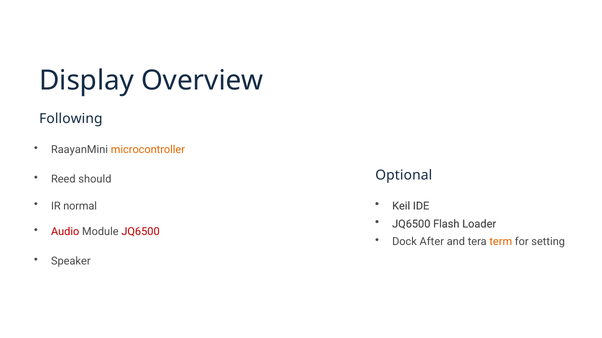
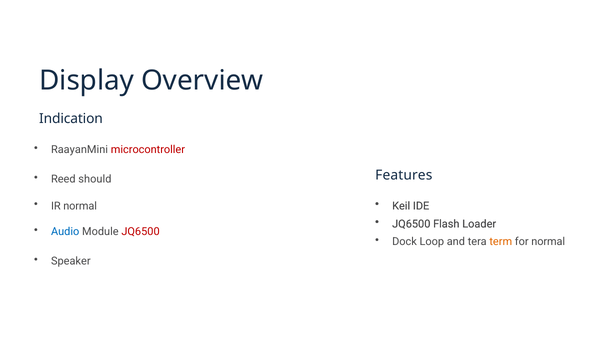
Following: Following -> Indication (71, 119)
microcontroller colour: orange -> red (148, 150)
Optional: Optional -> Features (404, 176)
Audio colour: red -> blue (65, 232)
After: After -> Loop (432, 242)
for setting: setting -> normal (548, 242)
